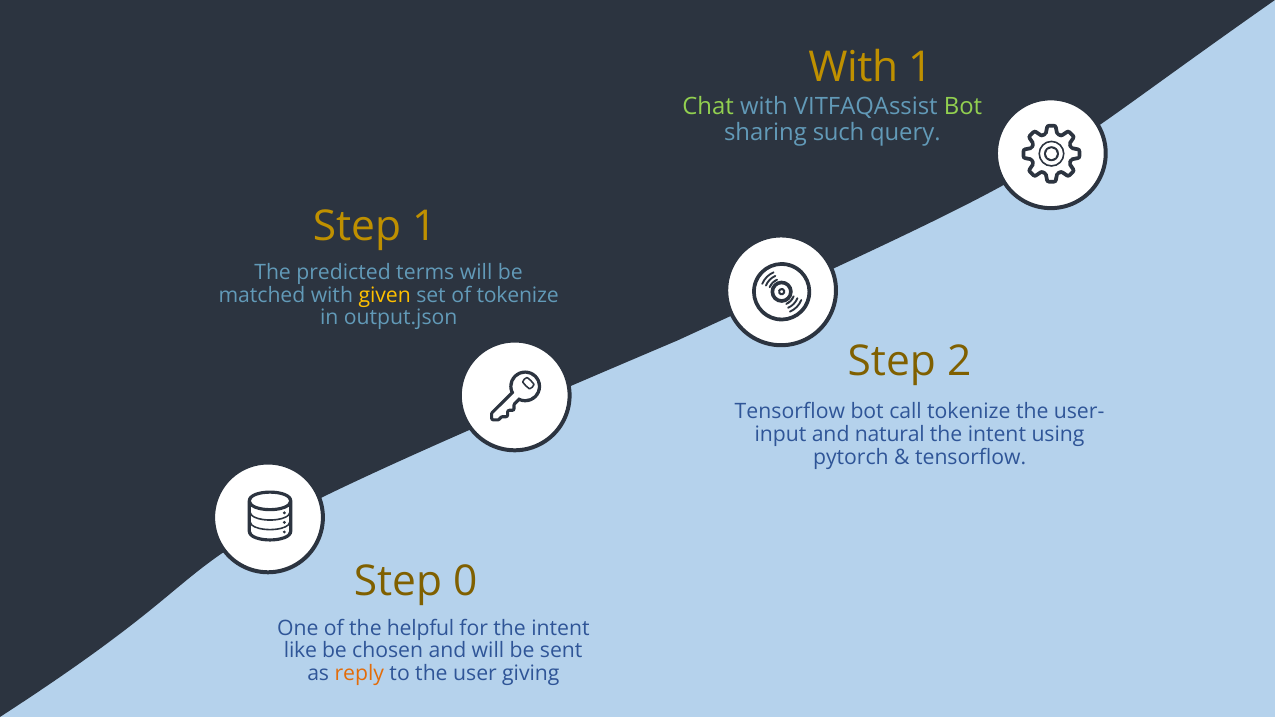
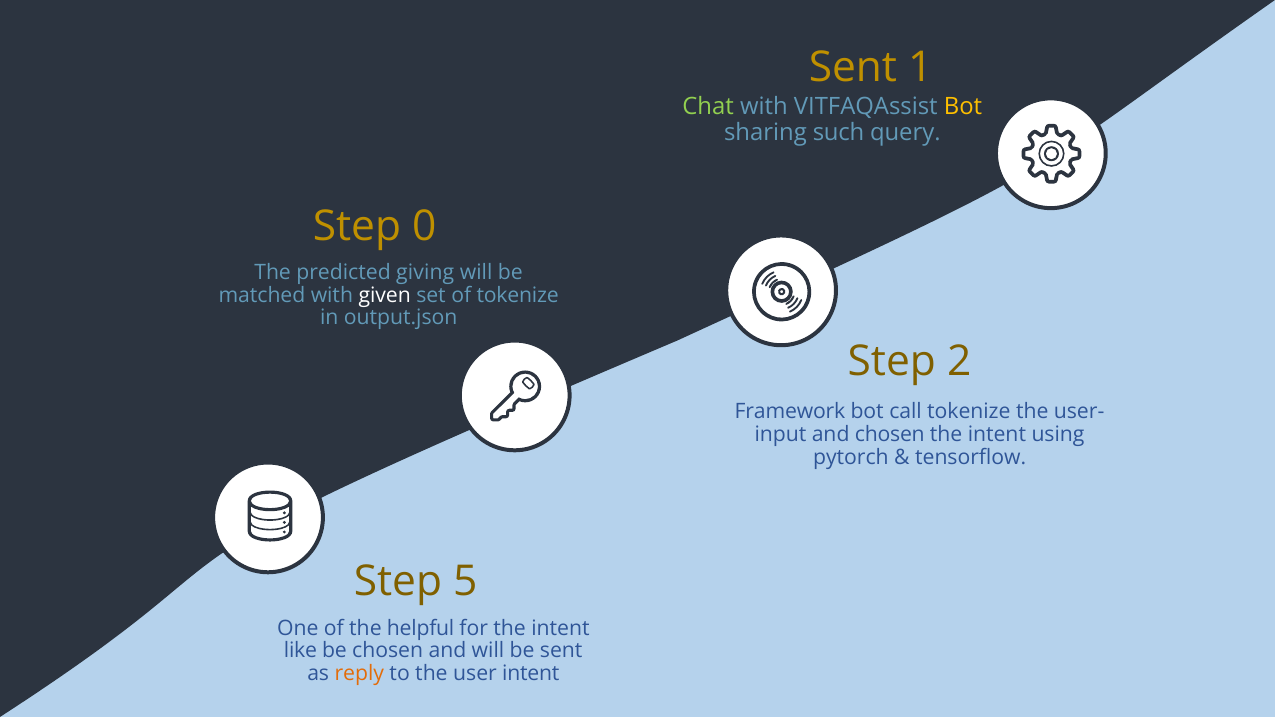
With: With -> Sent (853, 67)
Bot colour: light green -> yellow (963, 107)
Step 1: 1 -> 0 (424, 226)
terms: terms -> giving (425, 272)
given colour: yellow -> white (385, 295)
Tensorflow: Tensorflow -> Framework (790, 412)
and natural: natural -> chosen (890, 435)
0: 0 -> 5 (465, 582)
user giving: giving -> intent (531, 674)
